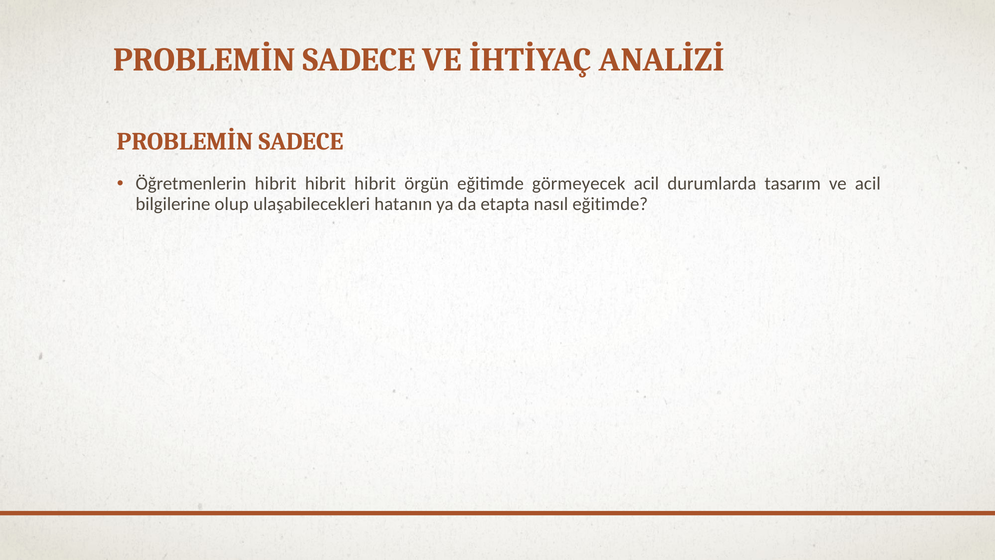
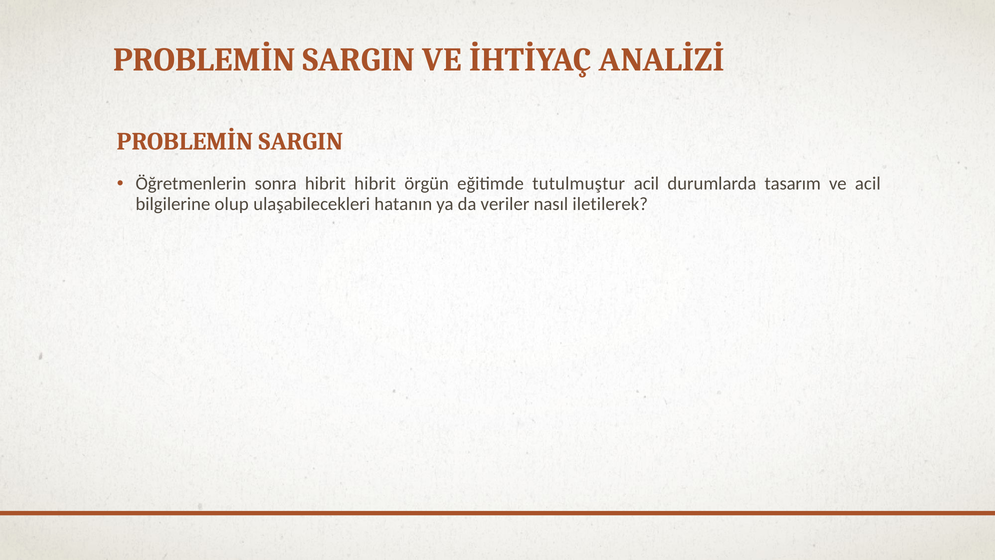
SADECE: SADECE -> SARGIN (359, 60)
SADECE: SADECE -> SARGIN (301, 141)
Öğretmenlerin hibrit: hibrit -> sonra (276, 184)
görmeyecek: görmeyecek -> tutulmuştur (579, 184)
etapta: etapta -> veriler (505, 204)
nasıl eğitimde: eğitimde -> iletilerek (610, 204)
